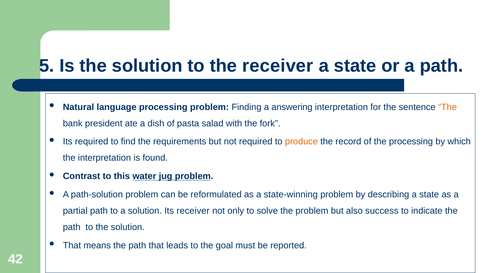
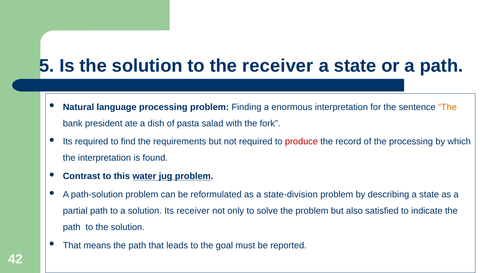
answering: answering -> enormous (292, 107)
produce colour: orange -> red (301, 141)
state-winning: state-winning -> state-division (291, 194)
success: success -> satisfied (382, 211)
